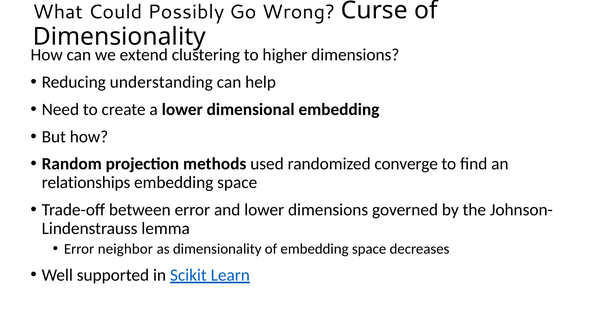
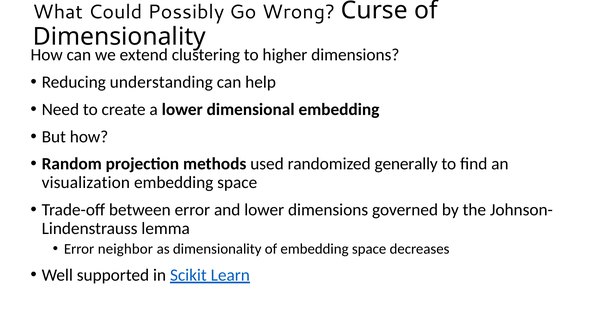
converge: converge -> generally (406, 164)
relationships: relationships -> visualization (86, 183)
